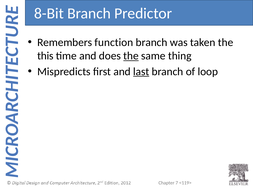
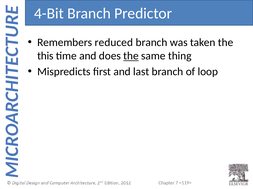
8-Bit: 8-Bit -> 4-Bit (49, 13)
function: function -> reduced (114, 43)
last underline: present -> none (141, 72)
